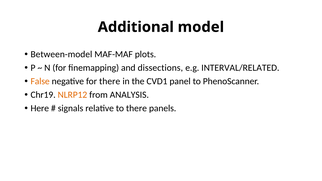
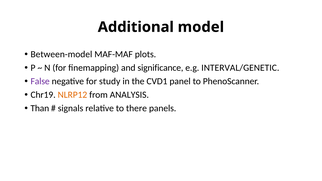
dissections: dissections -> significance (160, 68)
INTERVAL/RELATED: INTERVAL/RELATED -> INTERVAL/GENETIC (240, 68)
False colour: orange -> purple (40, 81)
for there: there -> study (110, 81)
Here: Here -> Than (40, 108)
